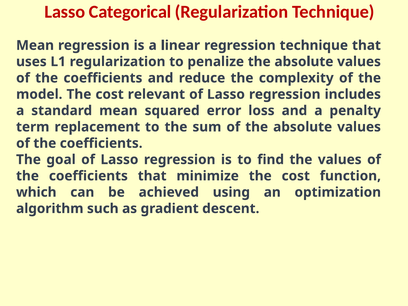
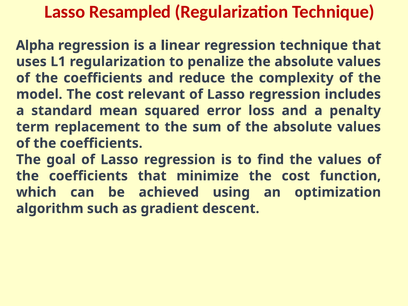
Categorical: Categorical -> Resampled (130, 12)
Mean: Mean -> Alpha (35, 45)
